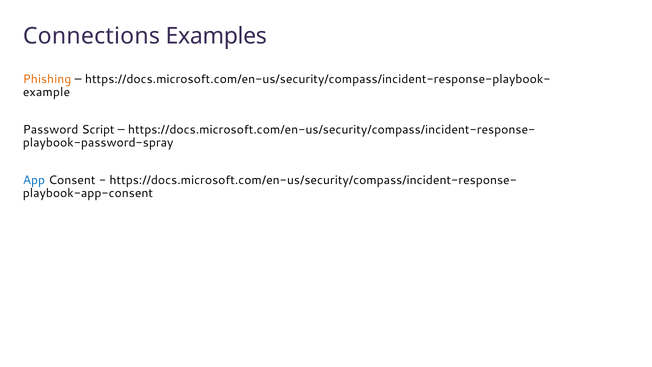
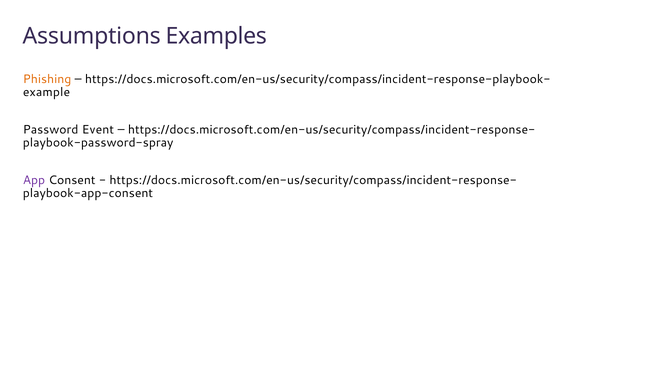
Connections: Connections -> Assumptions (92, 36)
Script: Script -> Event (98, 130)
App colour: blue -> purple (34, 180)
